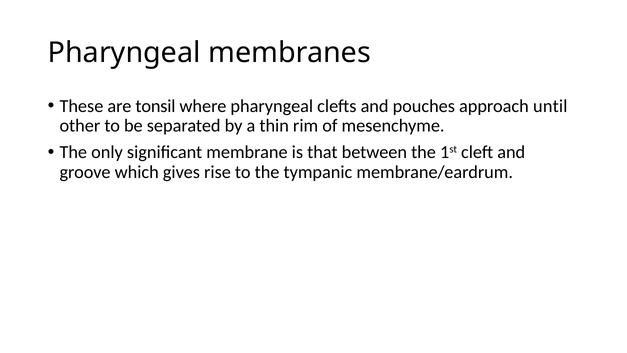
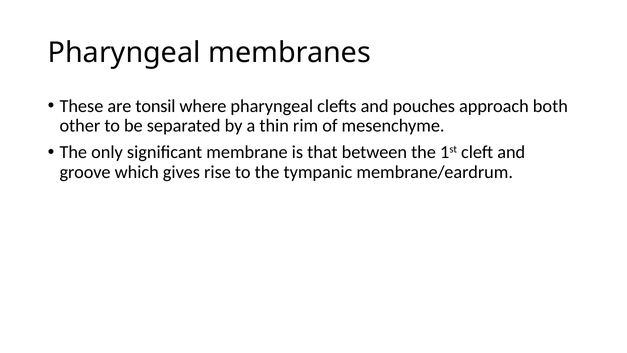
until: until -> both (550, 106)
